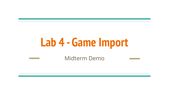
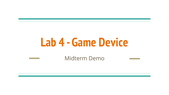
Import: Import -> Device (113, 42)
